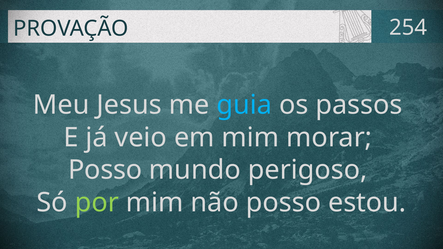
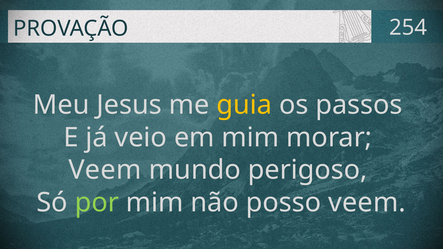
guia colour: light blue -> yellow (244, 105)
Posso: Posso -> Veem (105, 170)
posso estou: estou -> veem (367, 203)
